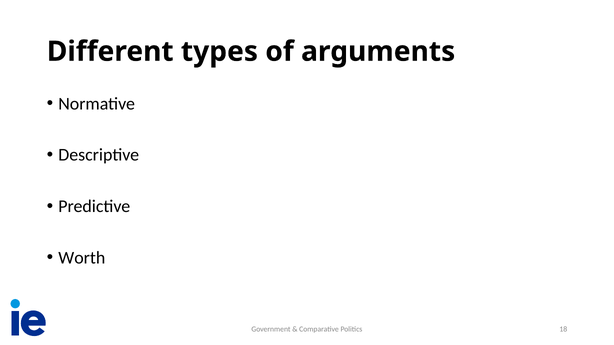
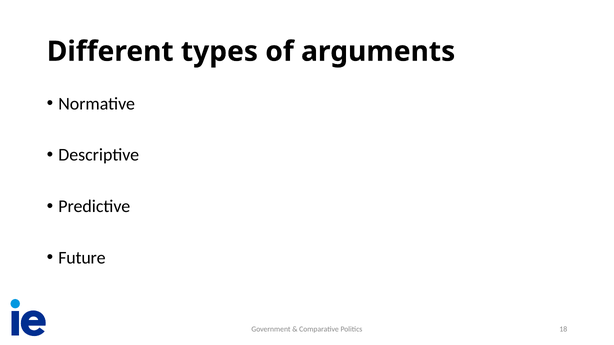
Worth: Worth -> Future (82, 258)
